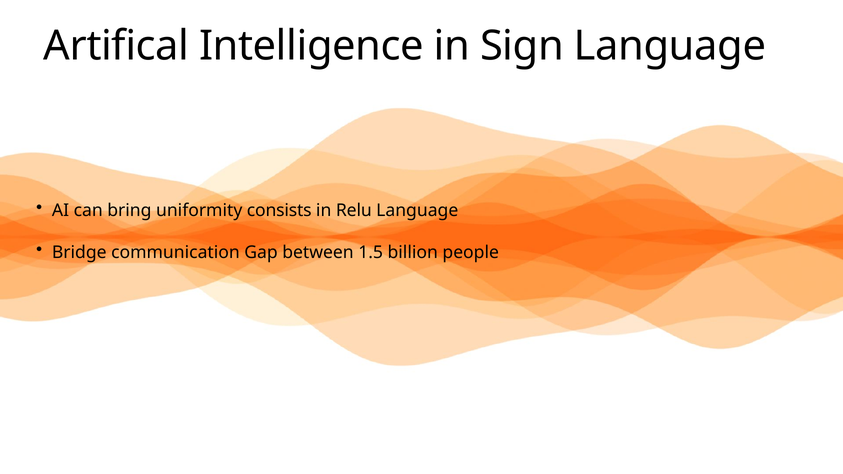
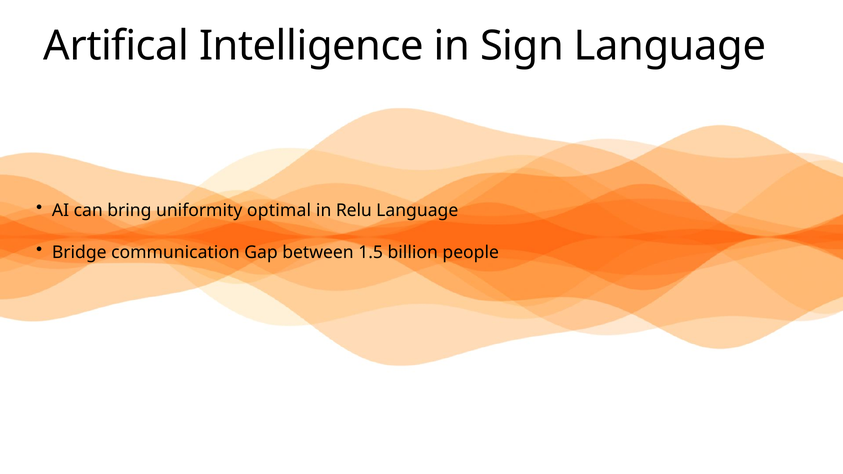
consists: consists -> optimal (279, 211)
